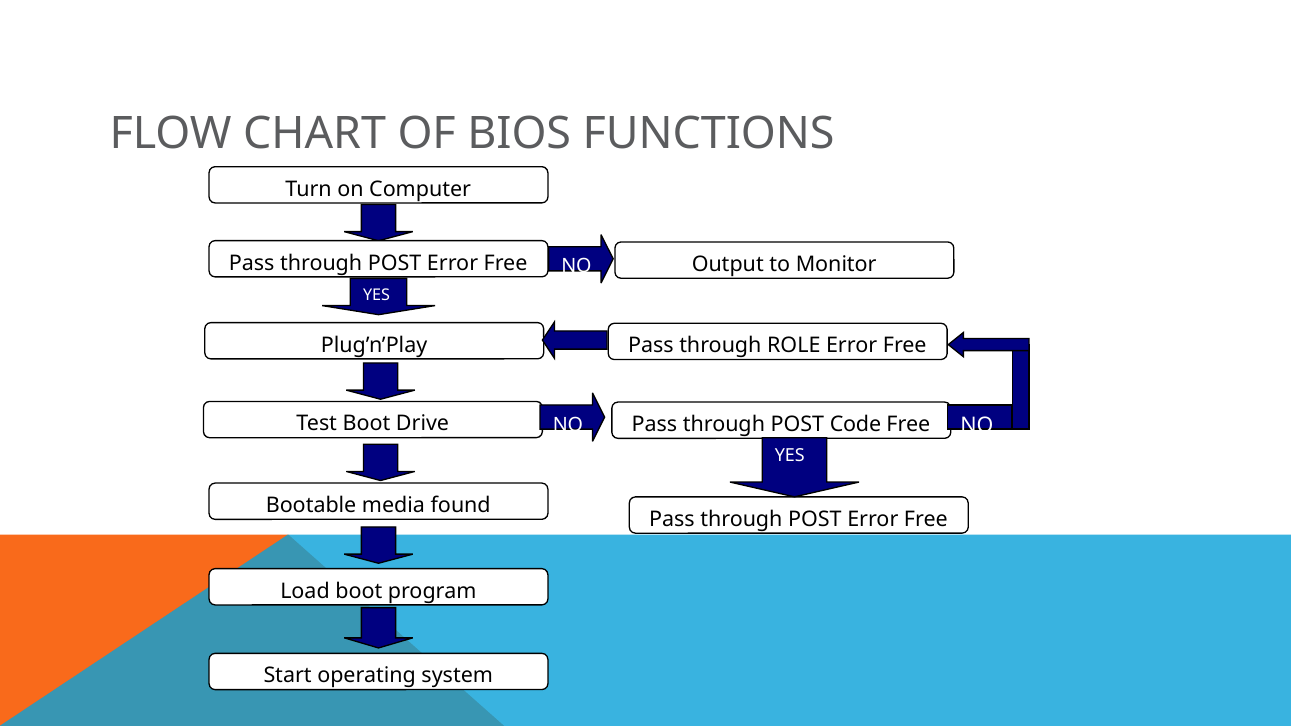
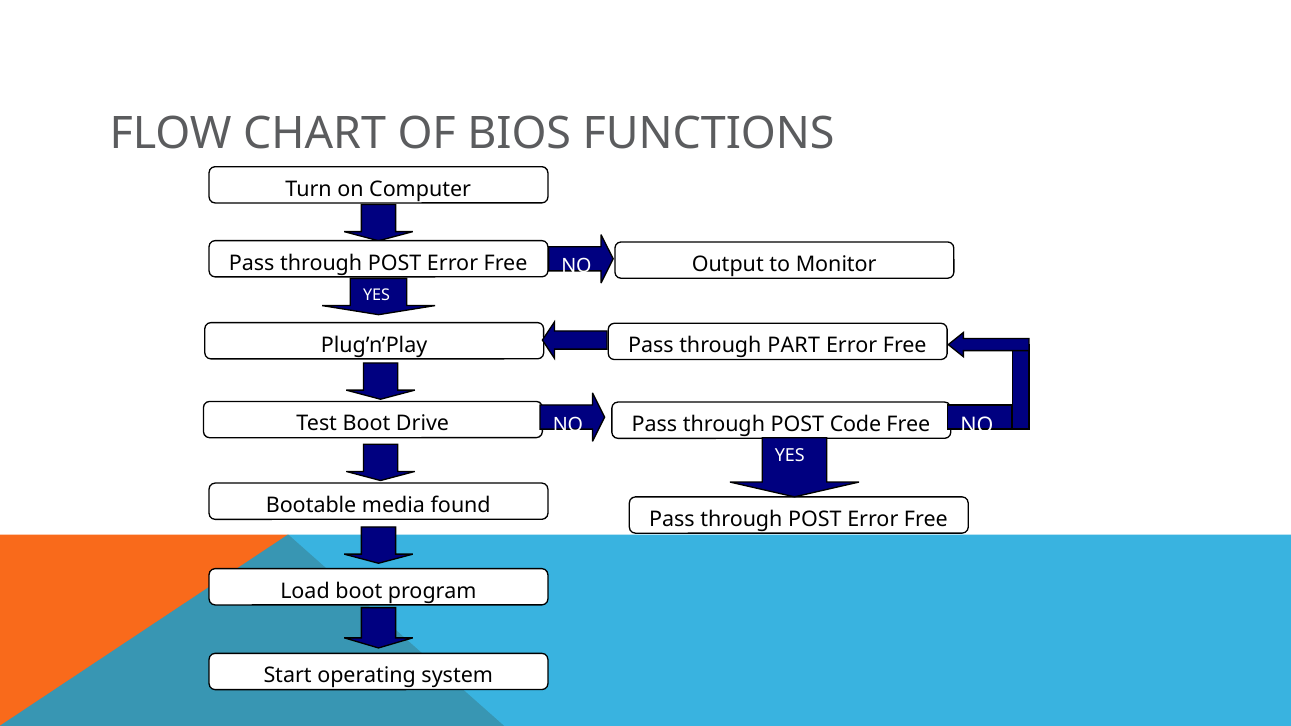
ROLE: ROLE -> PART (794, 346)
